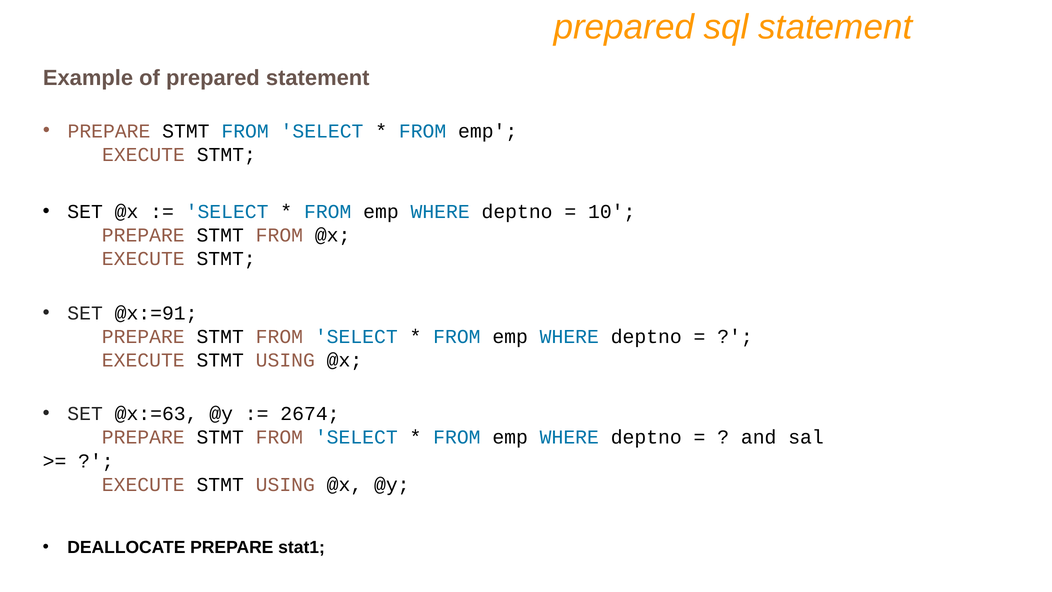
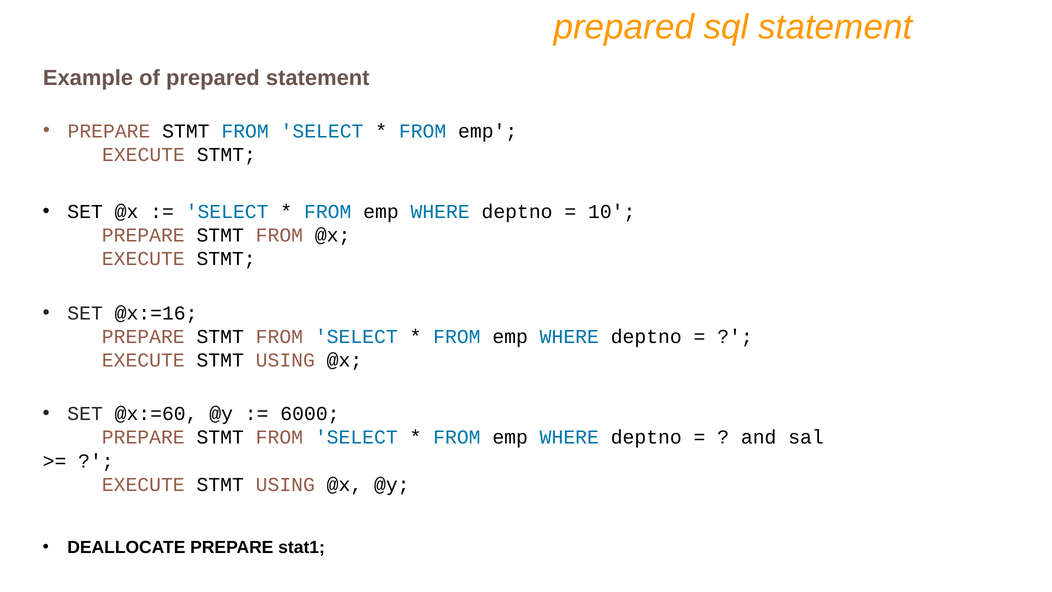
@x:=91: @x:=91 -> @x:=16 (156, 313)
@x:=63: @x:=63 -> @x:=60 (156, 413)
2674: 2674 -> 6000 (310, 413)
